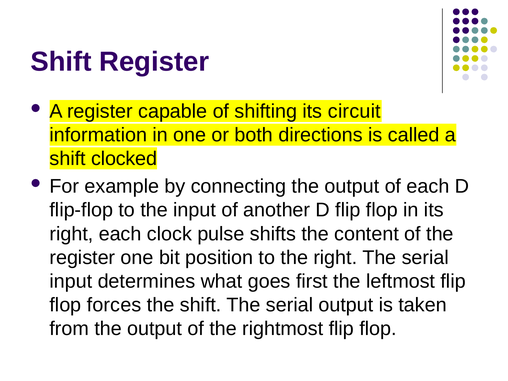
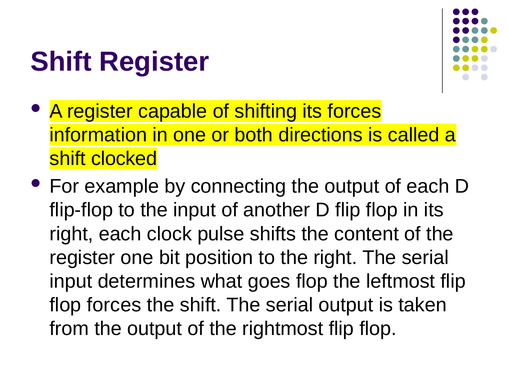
its circuit: circuit -> forces (354, 111)
goes first: first -> flop (312, 281)
